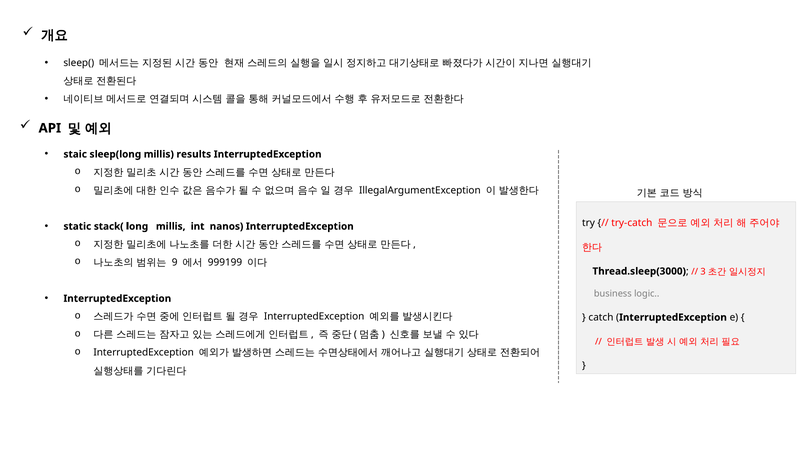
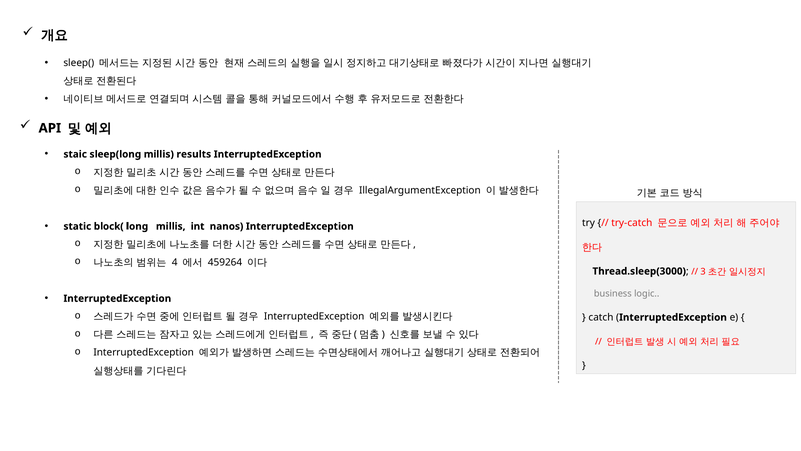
stack(: stack( -> block( (109, 226)
9: 9 -> 4 (175, 262)
999199: 999199 -> 459264 (225, 262)
